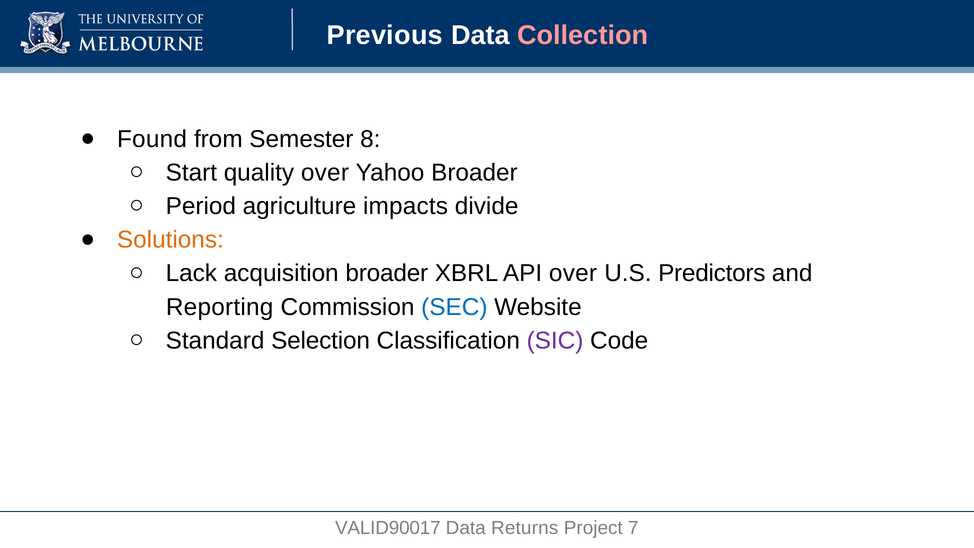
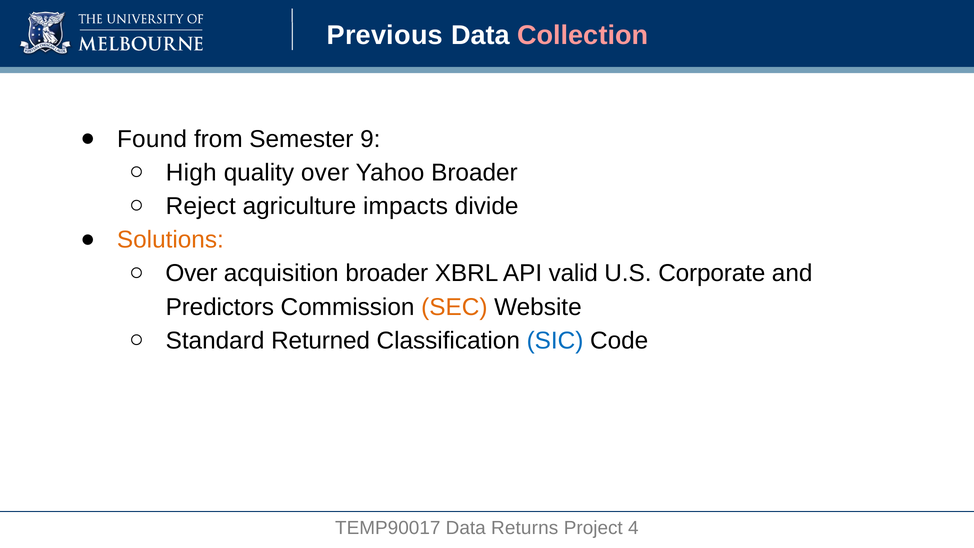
8: 8 -> 9 (370, 139)
Start: Start -> High (191, 173)
Period: Period -> Reject (201, 206)
Lack: Lack -> Over (191, 273)
API over: over -> valid (573, 273)
Predictors: Predictors -> Corporate (712, 273)
Reporting: Reporting -> Predictors (220, 307)
SEC colour: blue -> orange (454, 307)
Selection: Selection -> Returned (321, 341)
SIC colour: purple -> blue (555, 341)
VALID90017: VALID90017 -> TEMP90017 (388, 528)
7: 7 -> 4 (633, 528)
